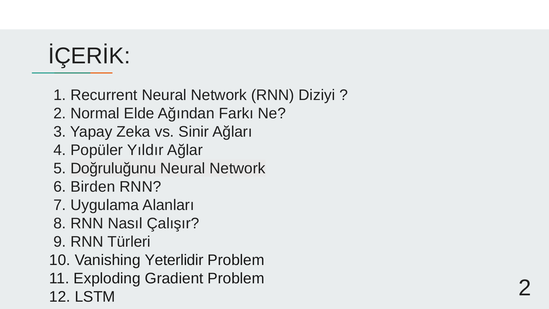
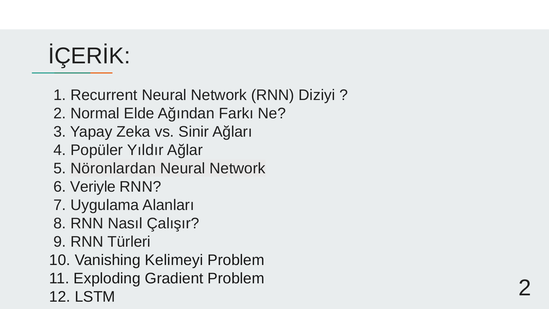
Doğruluğunu: Doğruluğunu -> Nöronlardan (113, 168)
Birden: Birden -> Veriyle (93, 187)
Yeterlidir: Yeterlidir -> Kelimeyi (174, 260)
